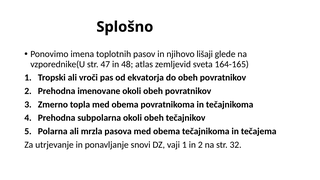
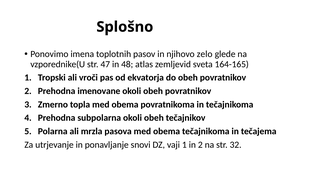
lišaji: lišaji -> zelo (205, 54)
